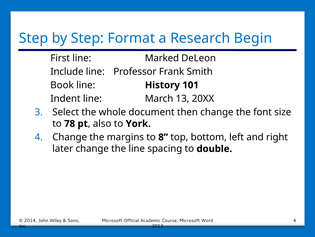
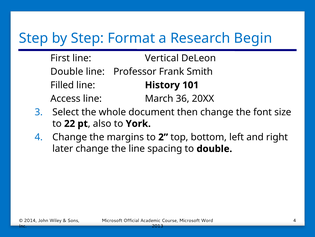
Marked: Marked -> Vertical (162, 58)
Include: Include -> Double (67, 71)
Book: Book -> Filled (62, 85)
Indent: Indent -> Access (65, 98)
13: 13 -> 36 (183, 98)
78: 78 -> 22 (70, 123)
8: 8 -> 2 (163, 137)
